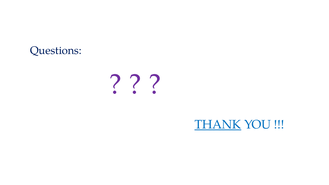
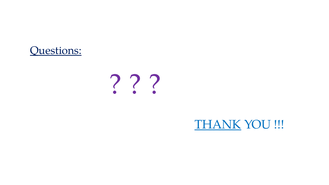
Questions underline: none -> present (56, 51)
